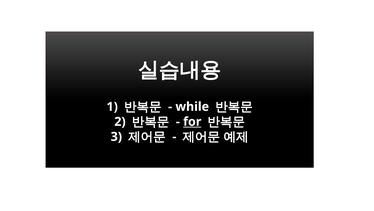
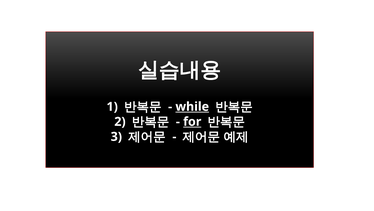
while underline: none -> present (192, 106)
